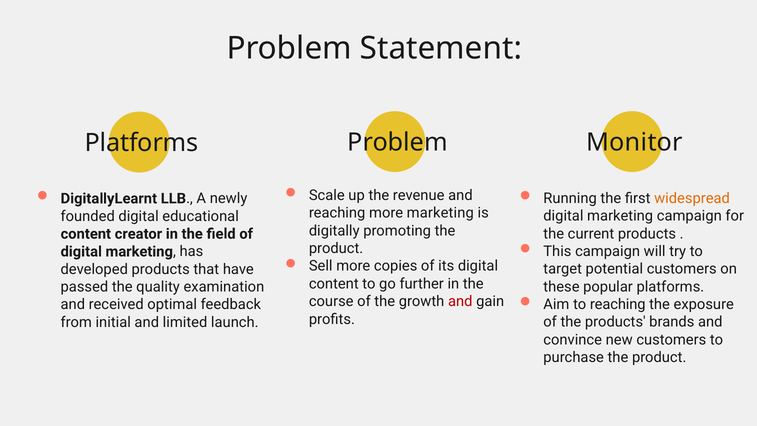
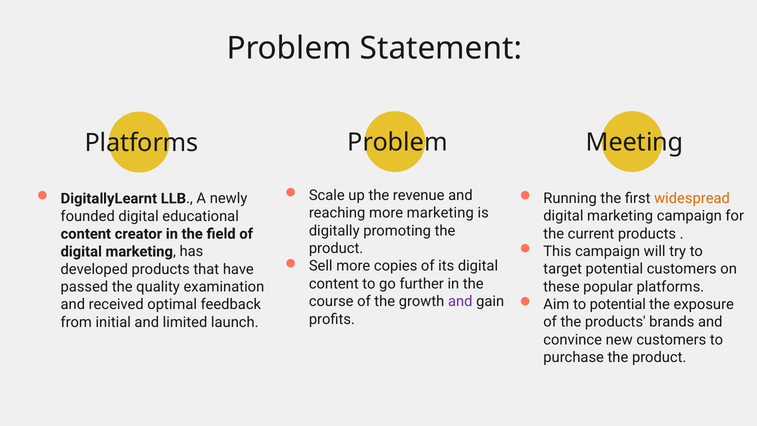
Monitor: Monitor -> Meeting (635, 142)
and colour: red -> purple (460, 301)
to reaching: reaching -> potential (618, 304)
